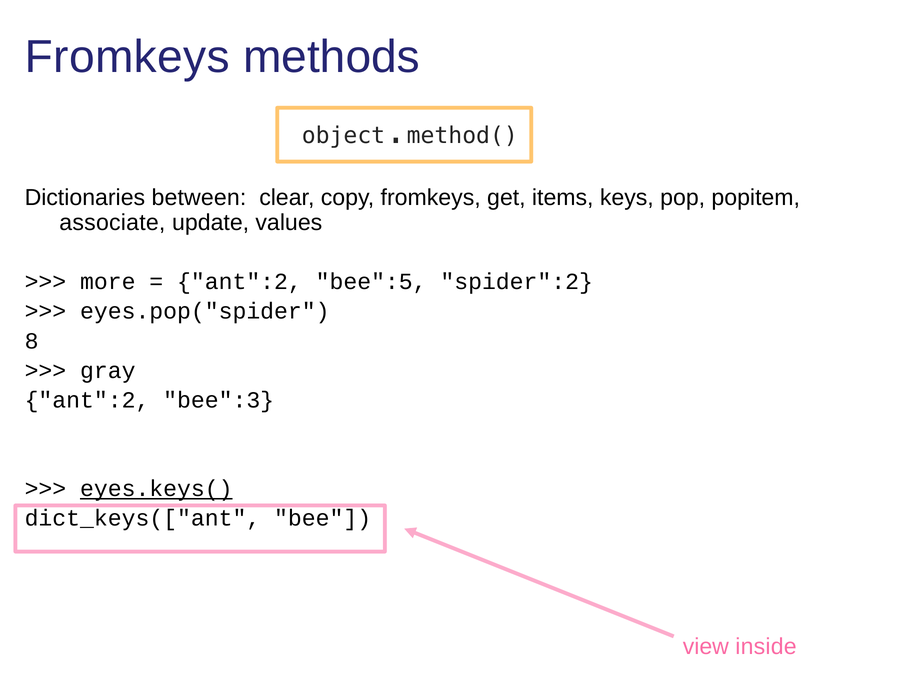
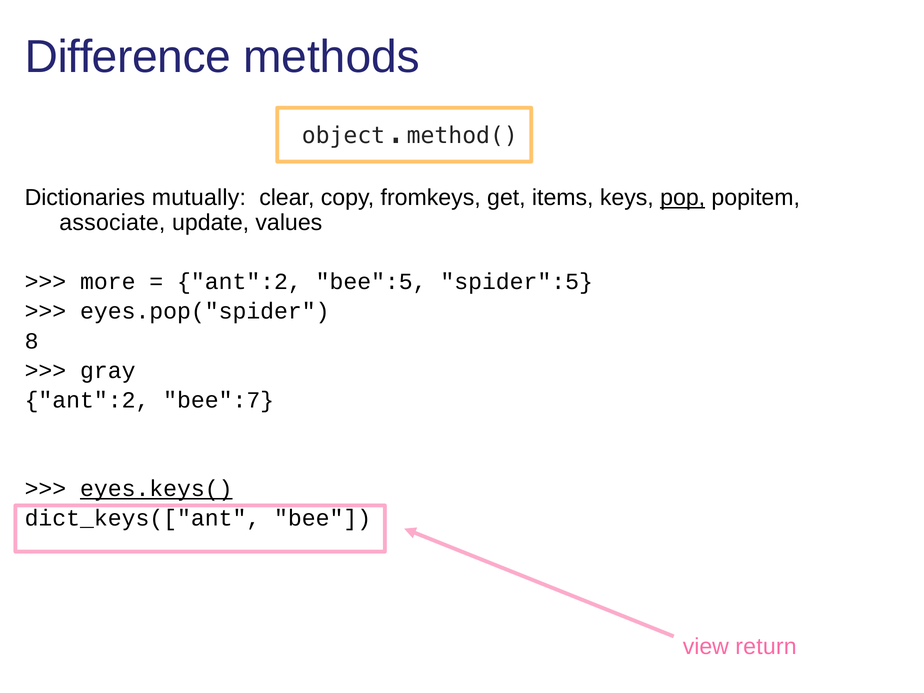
Fromkeys: Fromkeys -> Difference (128, 57)
between: between -> mutually (199, 198)
pop underline: none -> present (683, 198)
spider":2: spider":2 -> spider":5 (517, 282)
bee":3: bee":3 -> bee":7 (219, 400)
inside: inside -> return (766, 647)
